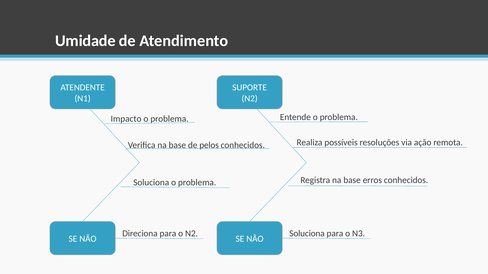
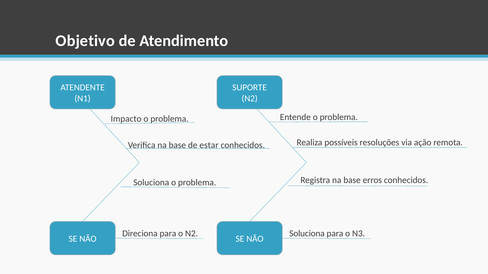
Umidade: Umidade -> Objetivo (85, 41)
pelos: pelos -> estar (209, 145)
